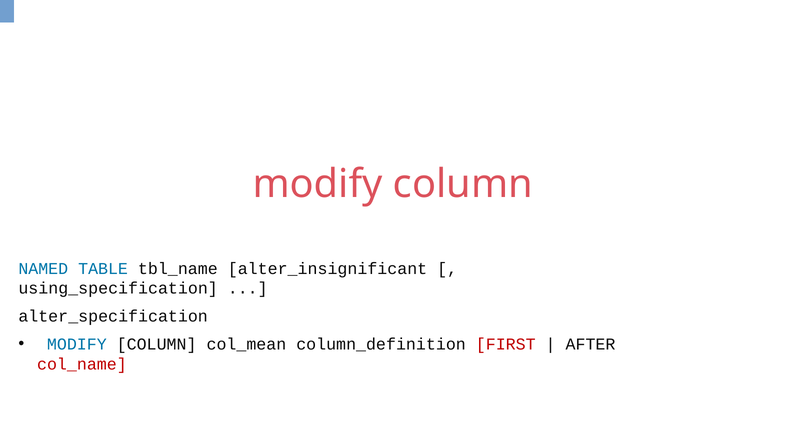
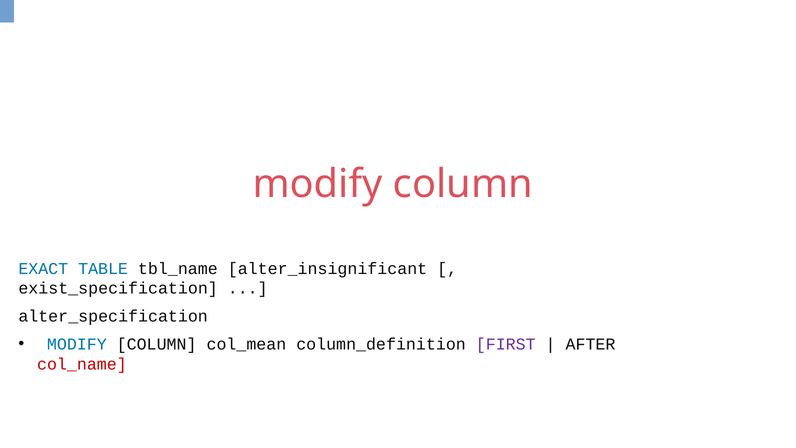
NAMED: NAMED -> EXACT (43, 268)
using_specification: using_specification -> exist_specification (118, 288)
FIRST colour: red -> purple (506, 344)
